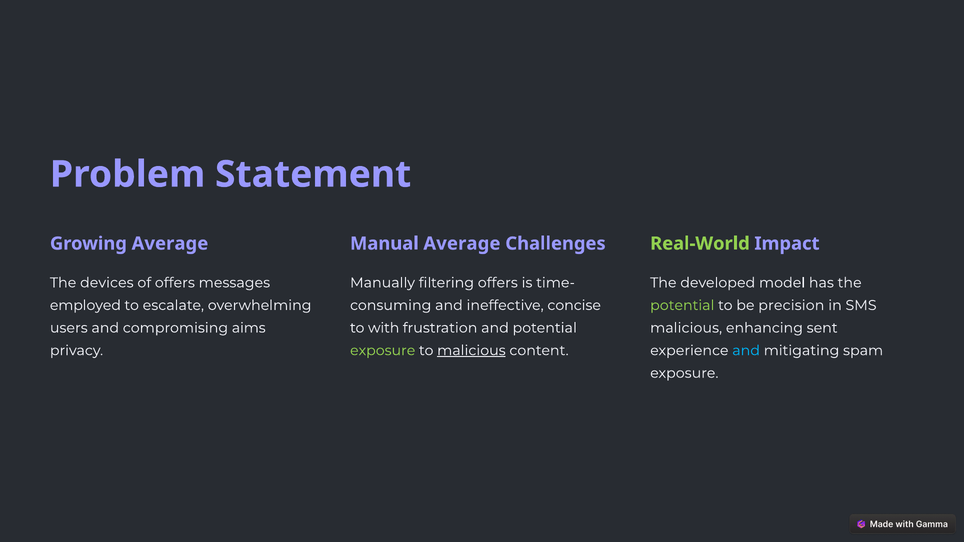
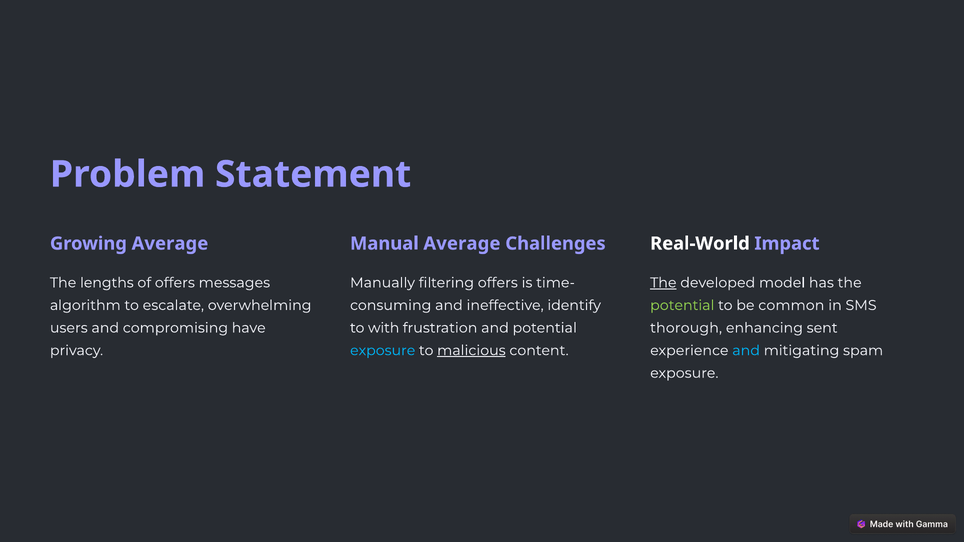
Real-World colour: light green -> white (700, 244)
devices: devices -> lengths (107, 283)
The underline: none -> present (663, 283)
employed: employed -> algorithm (85, 305)
concise: concise -> identify (574, 305)
precision: precision -> common (791, 305)
aims: aims -> have (249, 328)
malicious: malicious -> thorough (686, 328)
exposure colour: light green -> light blue (383, 351)
